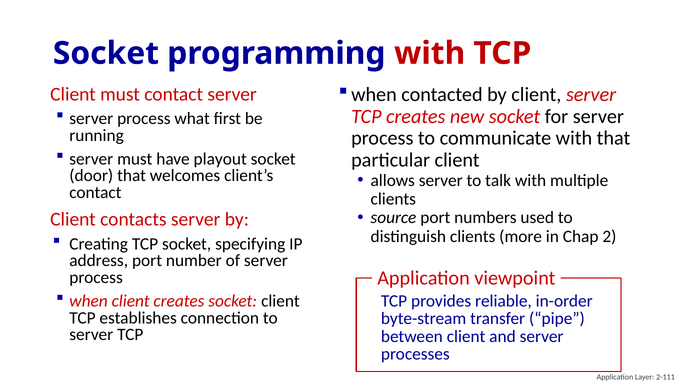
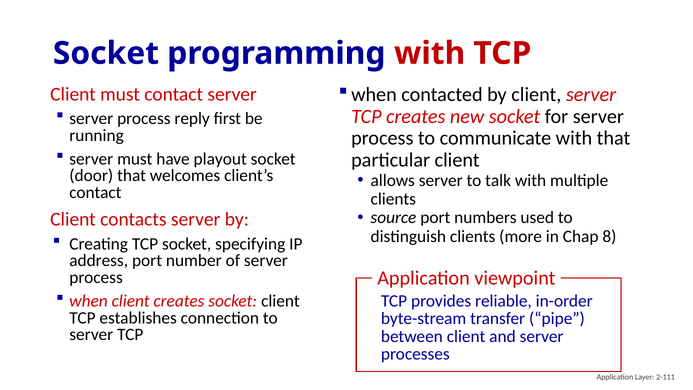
what: what -> reply (192, 119)
2: 2 -> 8 (609, 236)
